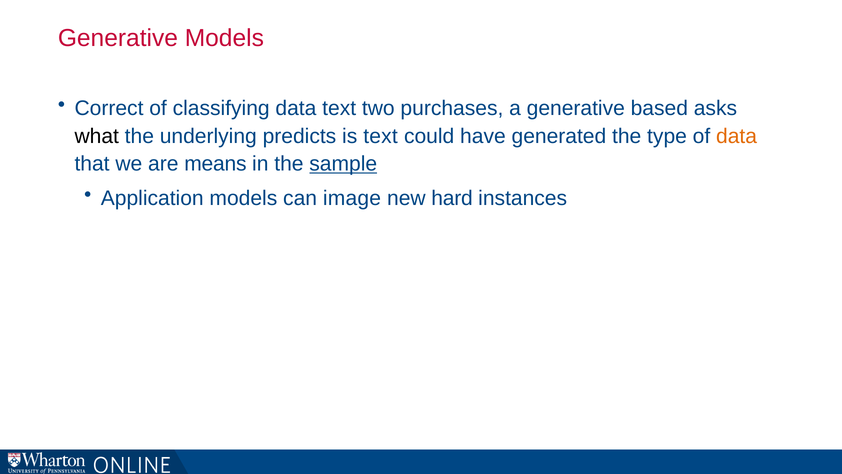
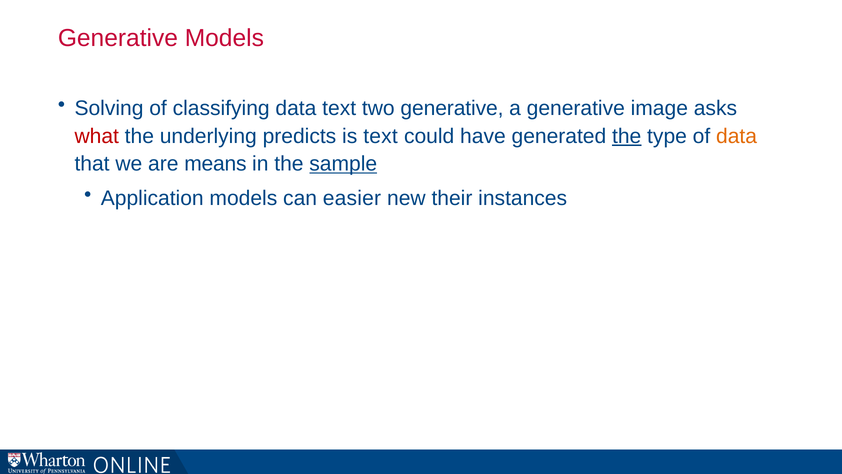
Correct: Correct -> Solving (109, 108)
two purchases: purchases -> generative (452, 108)
based: based -> image (659, 108)
what colour: black -> red (97, 136)
the underline: none -> present (627, 136)
image: image -> easier (352, 198)
hard: hard -> their (452, 198)
